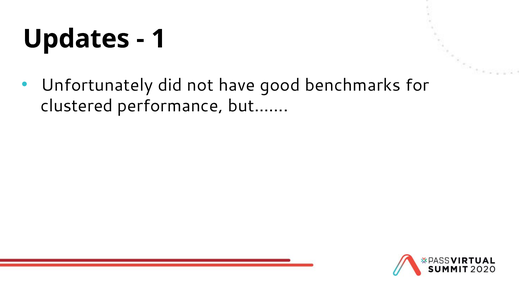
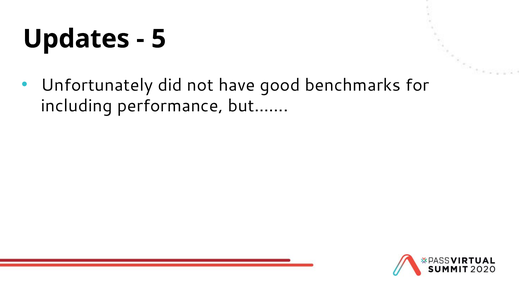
1: 1 -> 5 (159, 39)
clustered: clustered -> including (77, 106)
